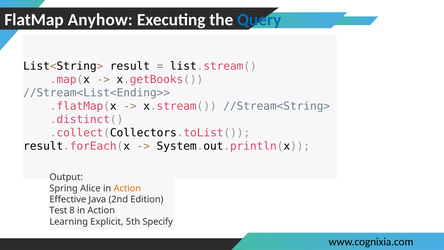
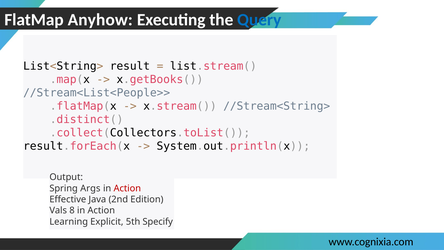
//Stream<List<Ending>>: //Stream<List<Ending>> -> //Stream<List<People>> (97, 93)
Alice: Alice -> Args (90, 188)
Action colour: orange -> red (127, 188)
Test: Test -> Vals (58, 210)
